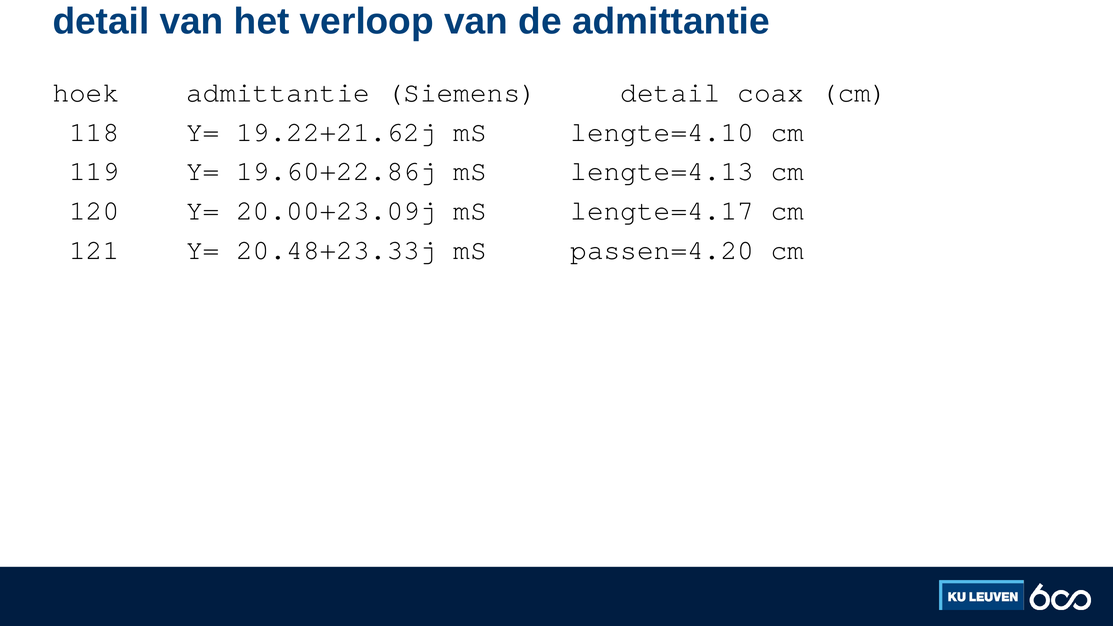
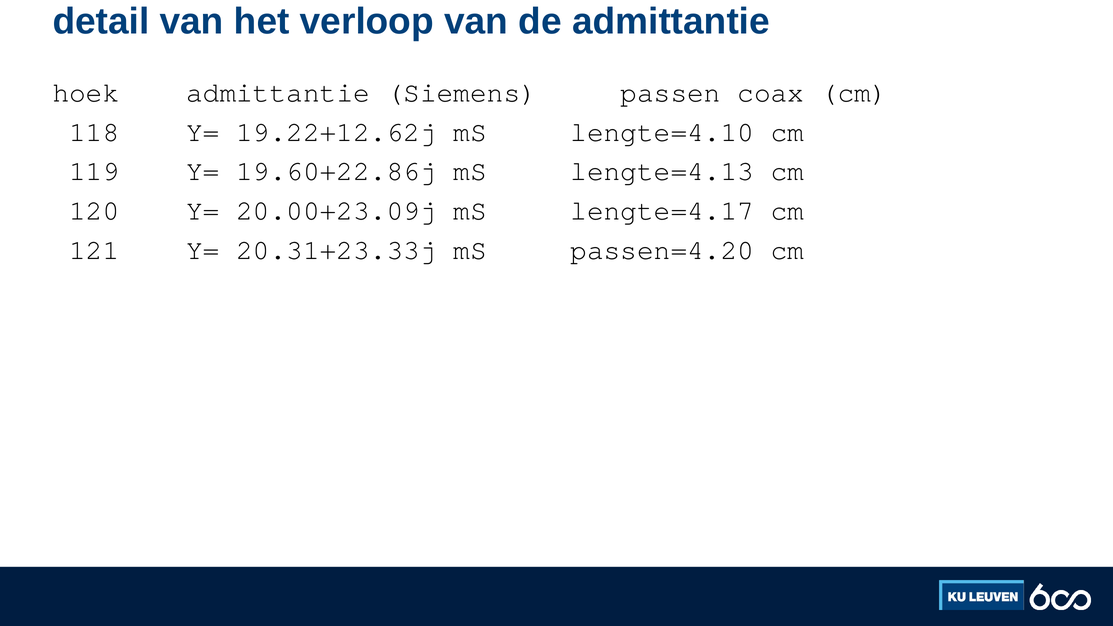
Siemens detail: detail -> passen (671, 92)
19.22+21.62j: 19.22+21.62j -> 19.22+12.62j (336, 132)
20.48+23.33j: 20.48+23.33j -> 20.31+23.33j (336, 250)
